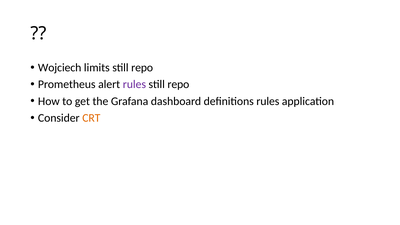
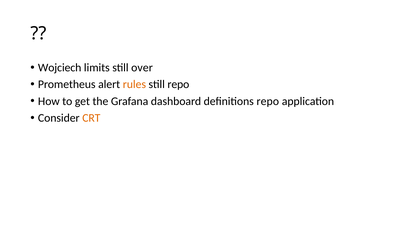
limits still repo: repo -> over (142, 68)
rules colour: purple -> orange (134, 84)
definitions rules: rules -> repo (268, 101)
